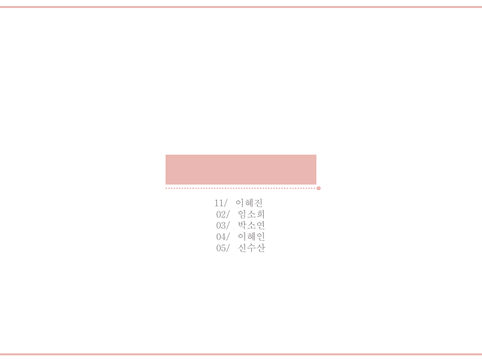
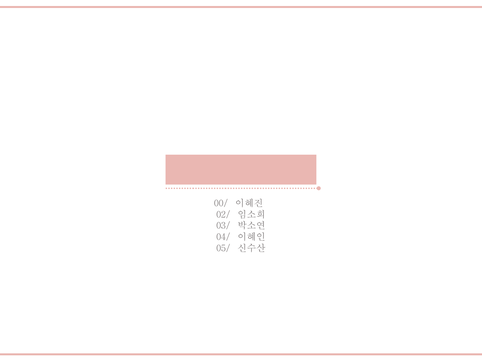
11/: 11/ -> 00/ (221, 204)
